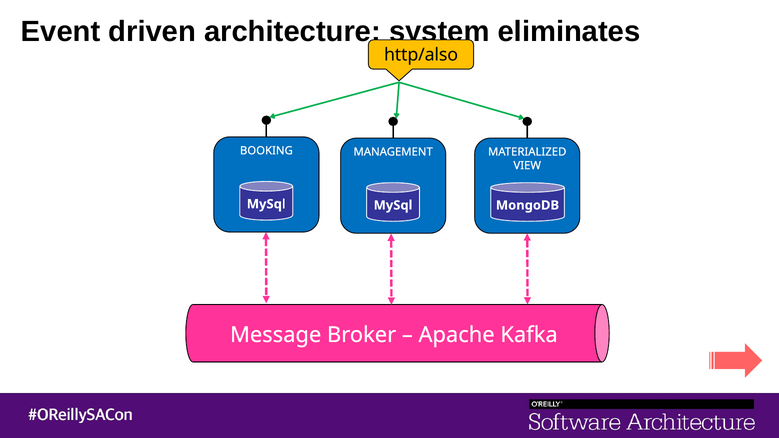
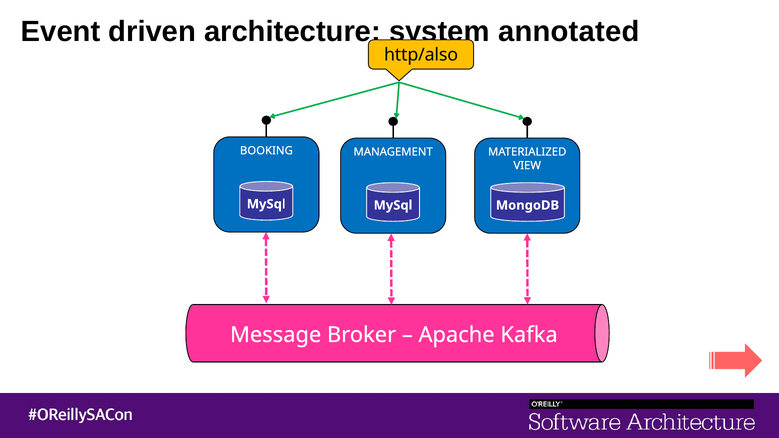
eliminates: eliminates -> annotated (569, 31)
